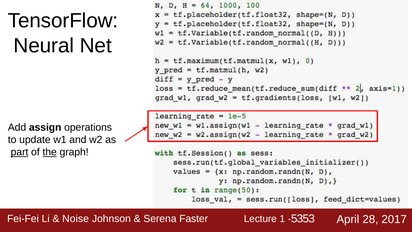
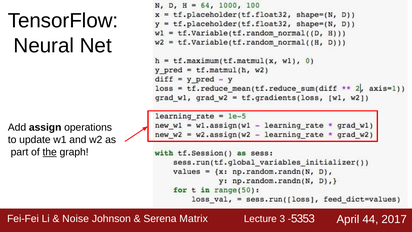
part underline: present -> none (20, 152)
Faster: Faster -> Matrix (194, 219)
1: 1 -> 3 (282, 219)
28: 28 -> 44 (370, 219)
